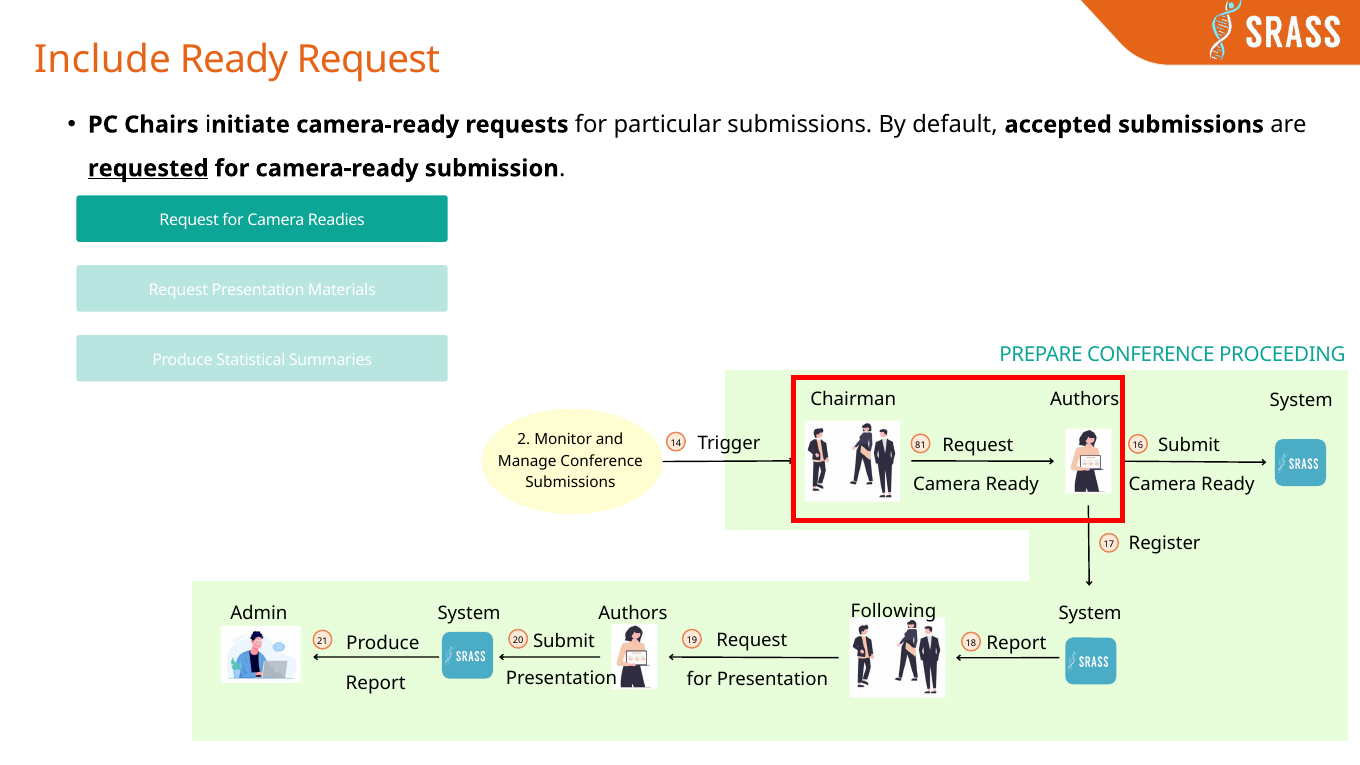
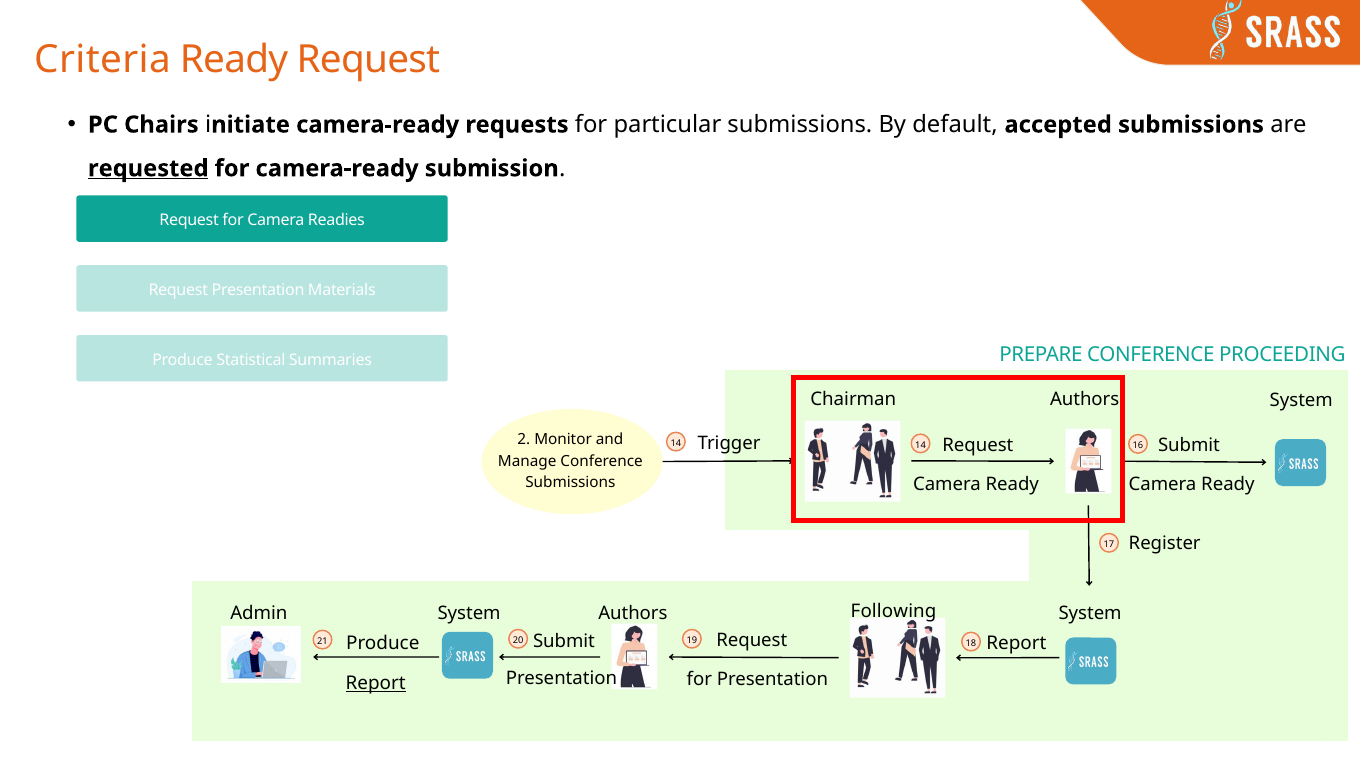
Include: Include -> Criteria (103, 59)
Trigger 81: 81 -> 14 (921, 445)
Report underline: none -> present (376, 683)
